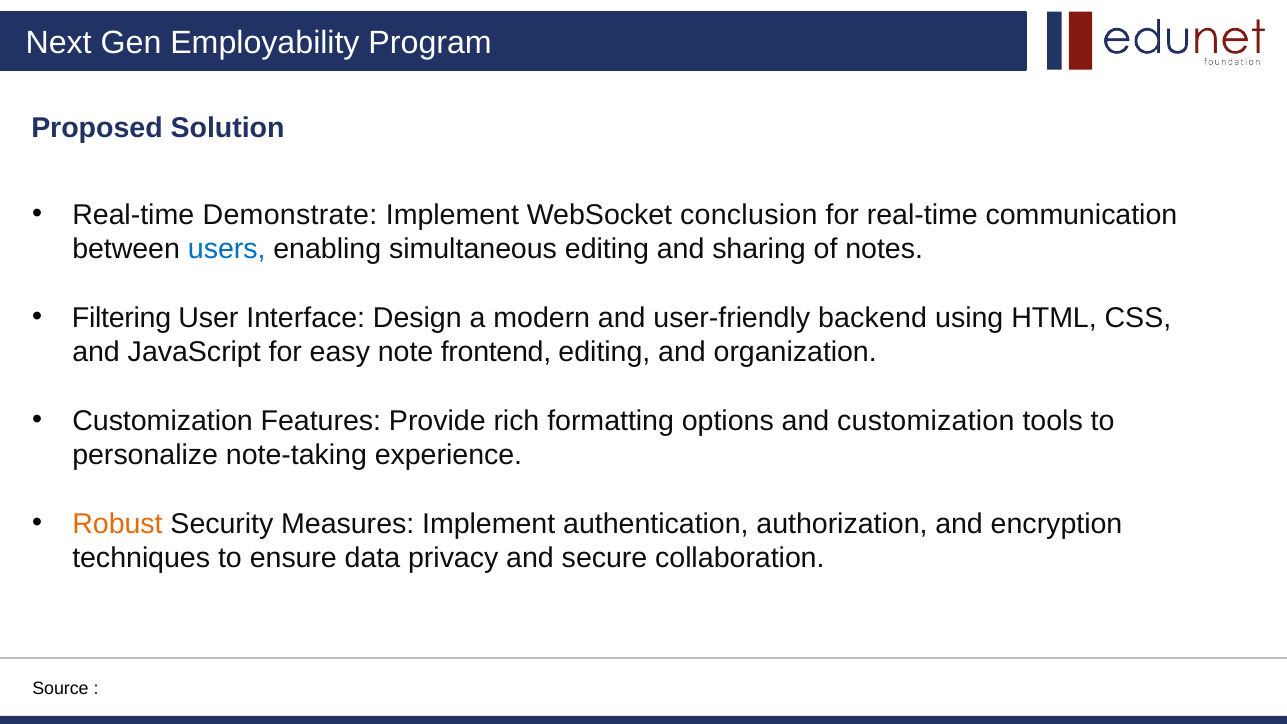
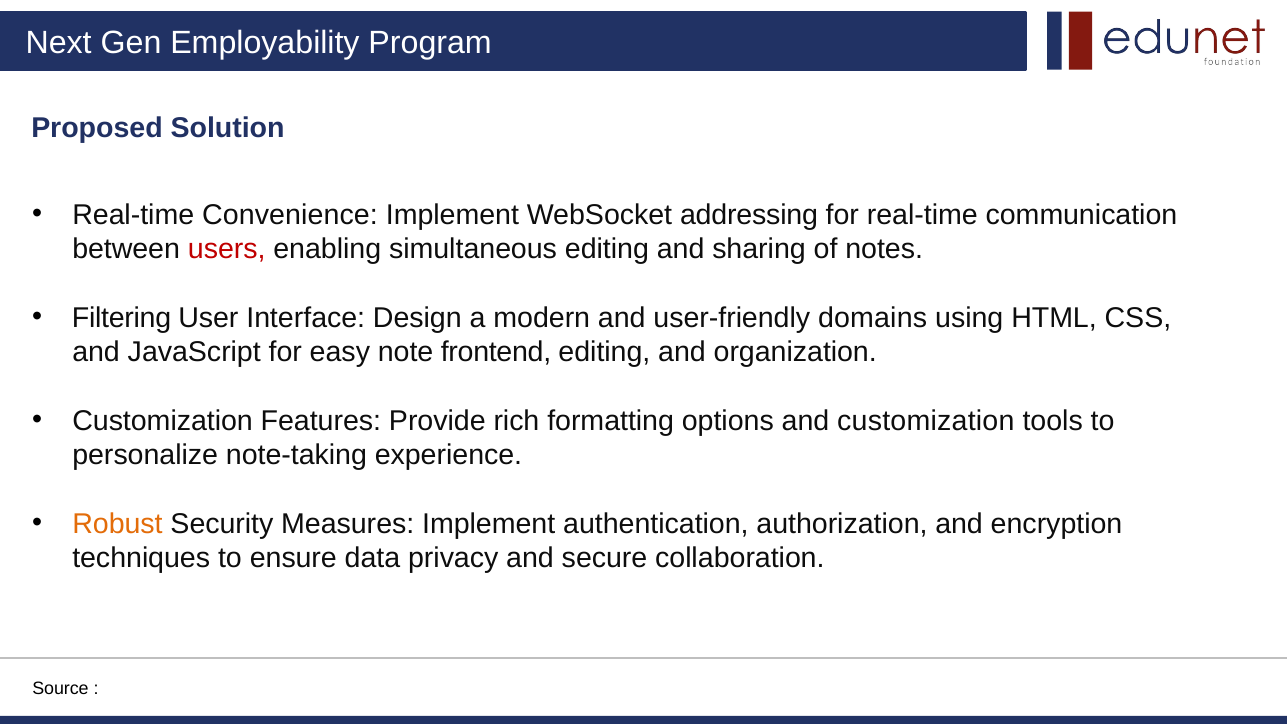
Demonstrate: Demonstrate -> Convenience (290, 215)
conclusion: conclusion -> addressing (749, 215)
users colour: blue -> red (227, 249)
backend: backend -> domains (873, 318)
